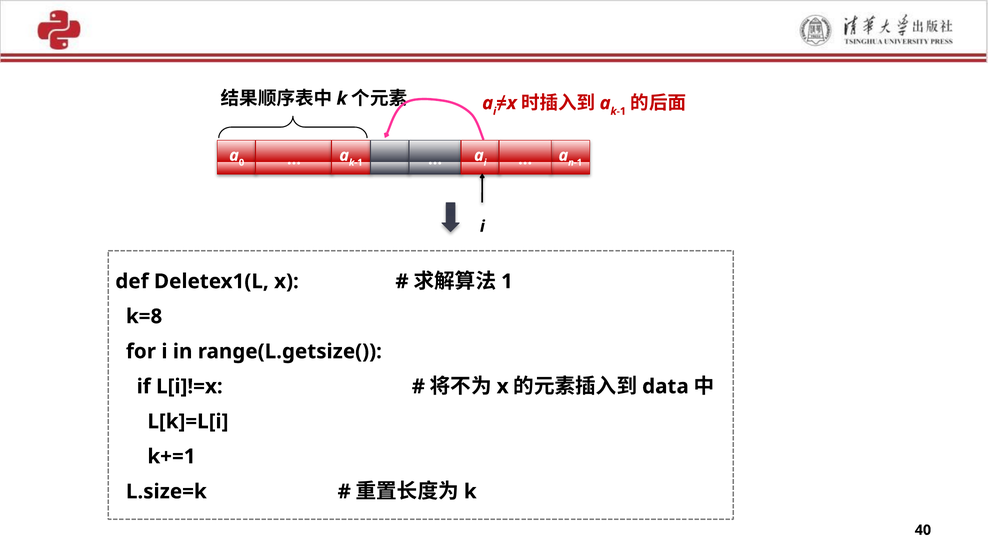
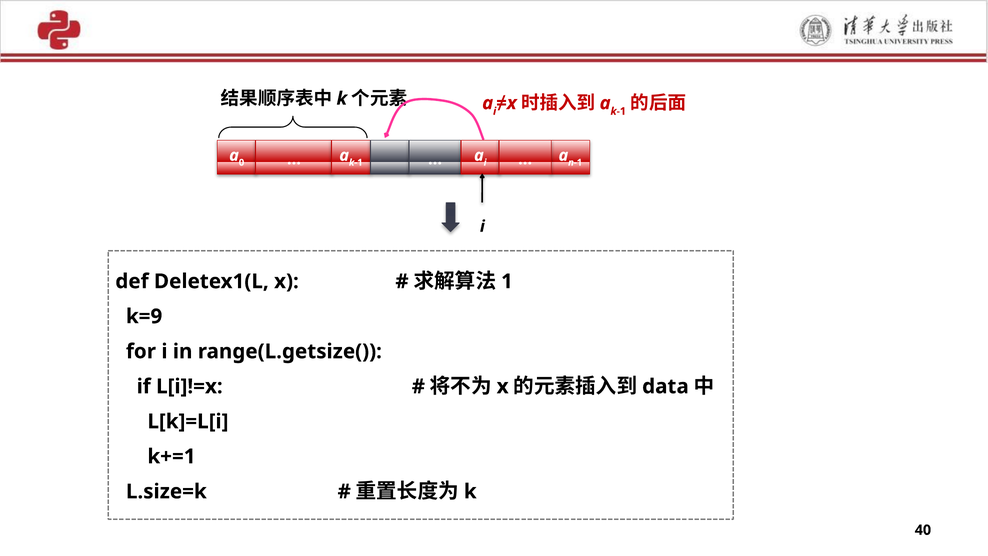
k=8: k=8 -> k=9 (144, 316)
